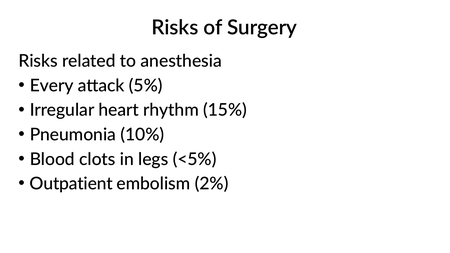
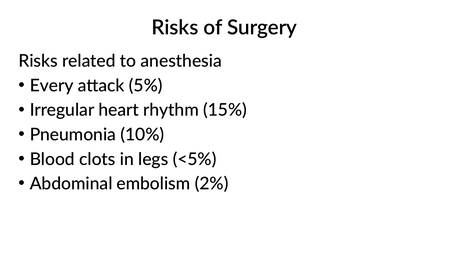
Outpatient: Outpatient -> Abdominal (71, 184)
